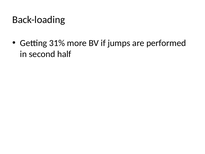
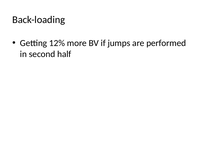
31%: 31% -> 12% (57, 43)
